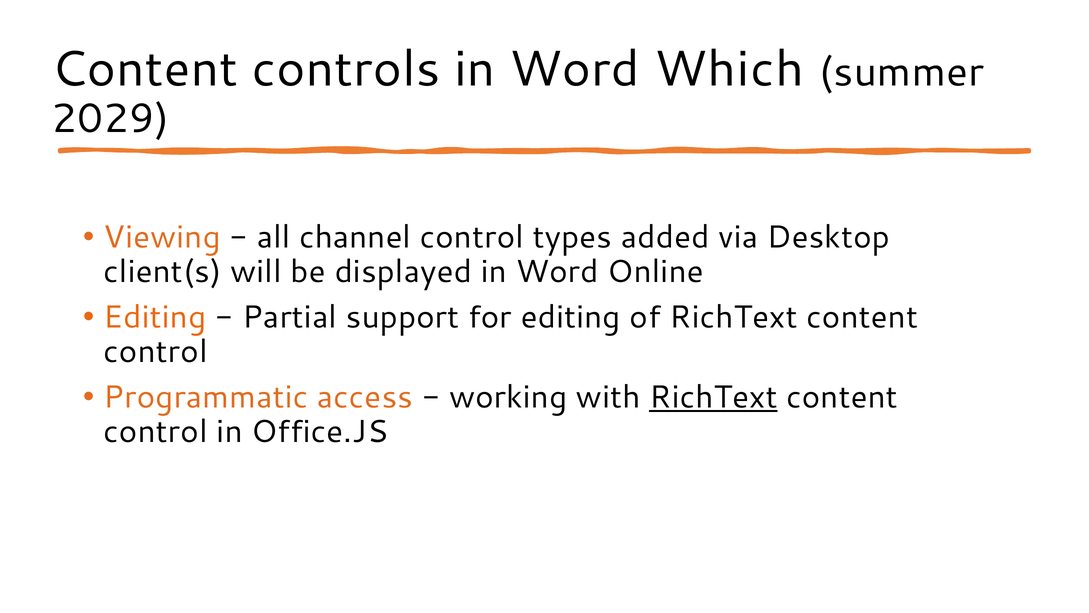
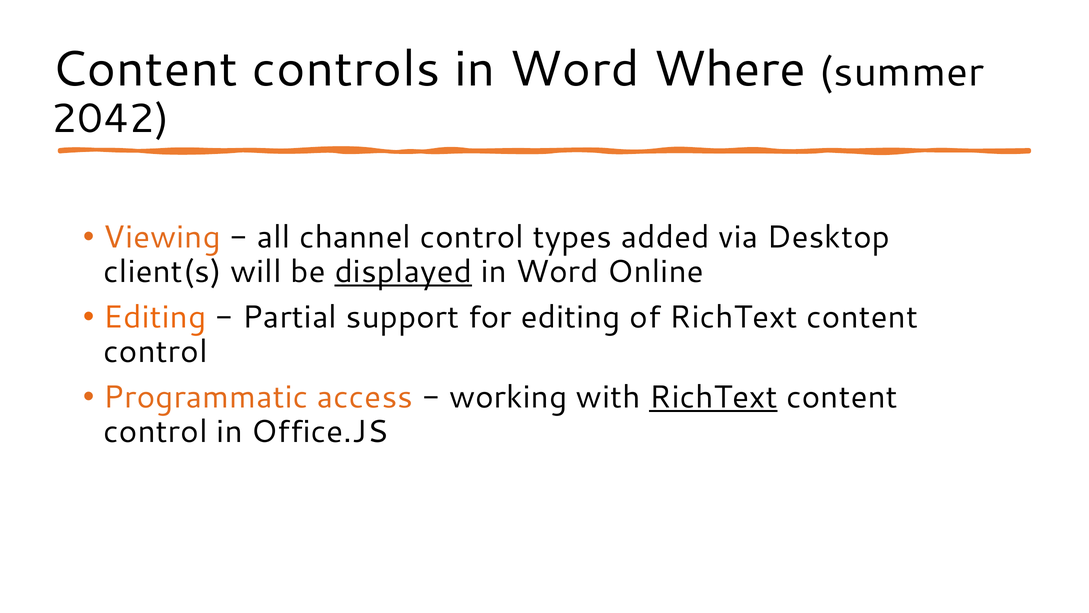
Which: Which -> Where (730, 69)
2029: 2029 -> 2042 (110, 119)
displayed underline: none -> present (403, 272)
